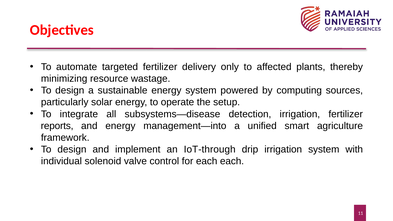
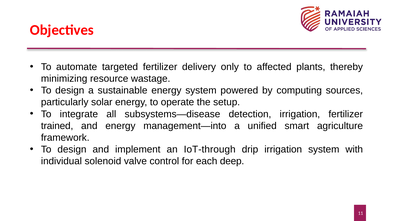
reports: reports -> trained (57, 126)
each each: each -> deep (232, 161)
